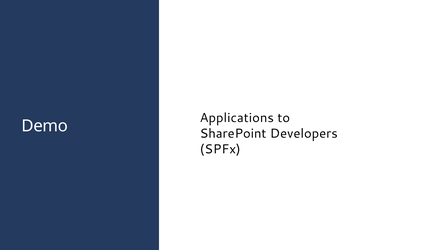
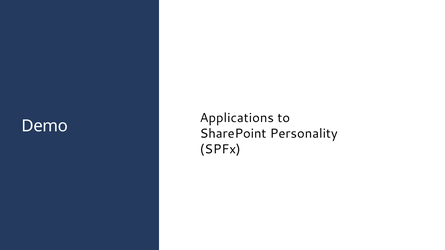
Developers: Developers -> Personality (304, 134)
